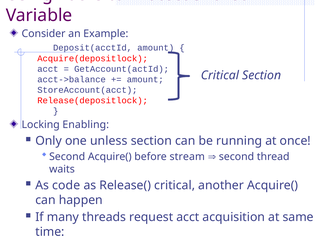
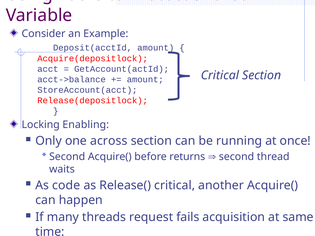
unless: unless -> across (109, 141)
stream: stream -> returns (187, 157)
request acct: acct -> fails (188, 217)
